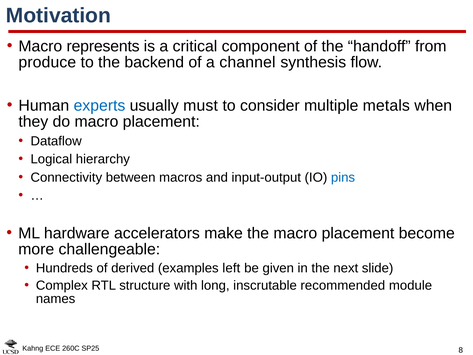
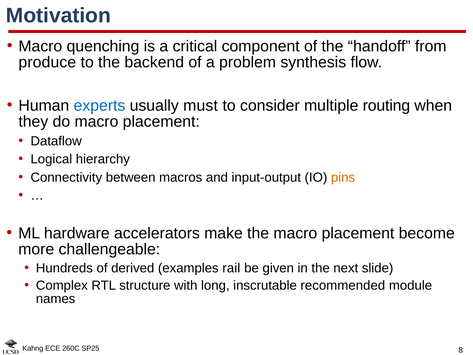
represents: represents -> quenching (103, 46)
channel: channel -> problem (248, 62)
metals: metals -> routing (386, 105)
pins colour: blue -> orange (343, 177)
left: left -> rail (231, 268)
